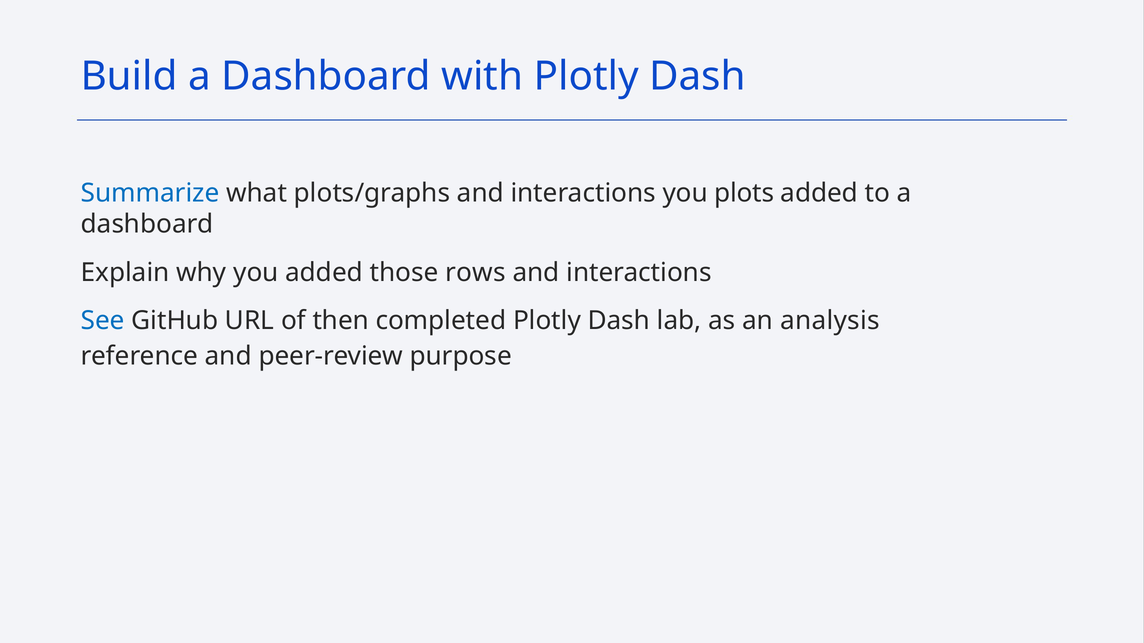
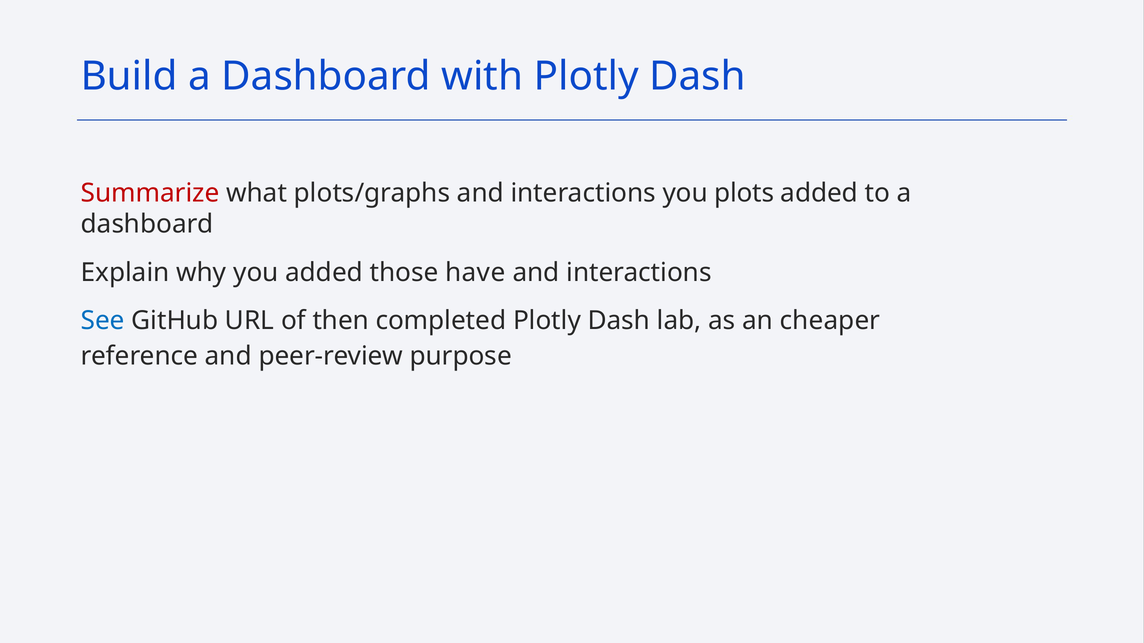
Summarize colour: blue -> red (150, 193)
rows: rows -> have (475, 273)
analysis: analysis -> cheaper (830, 321)
